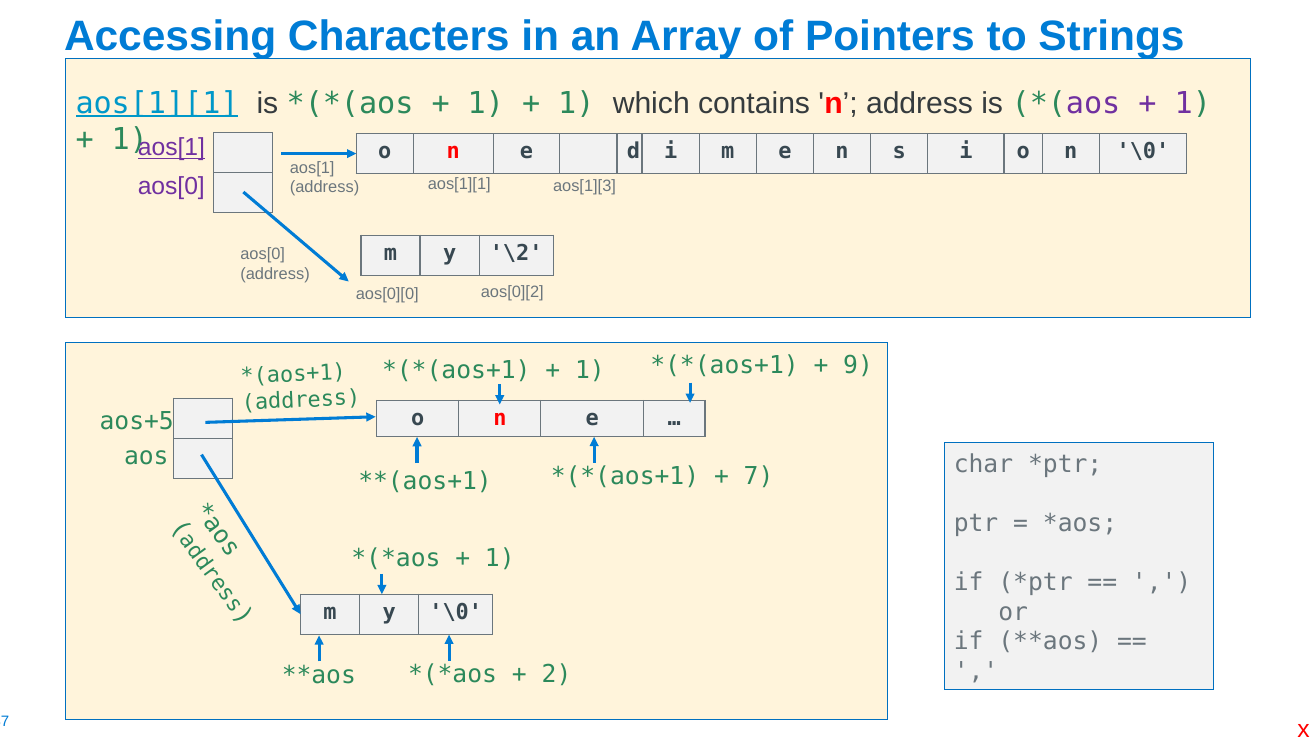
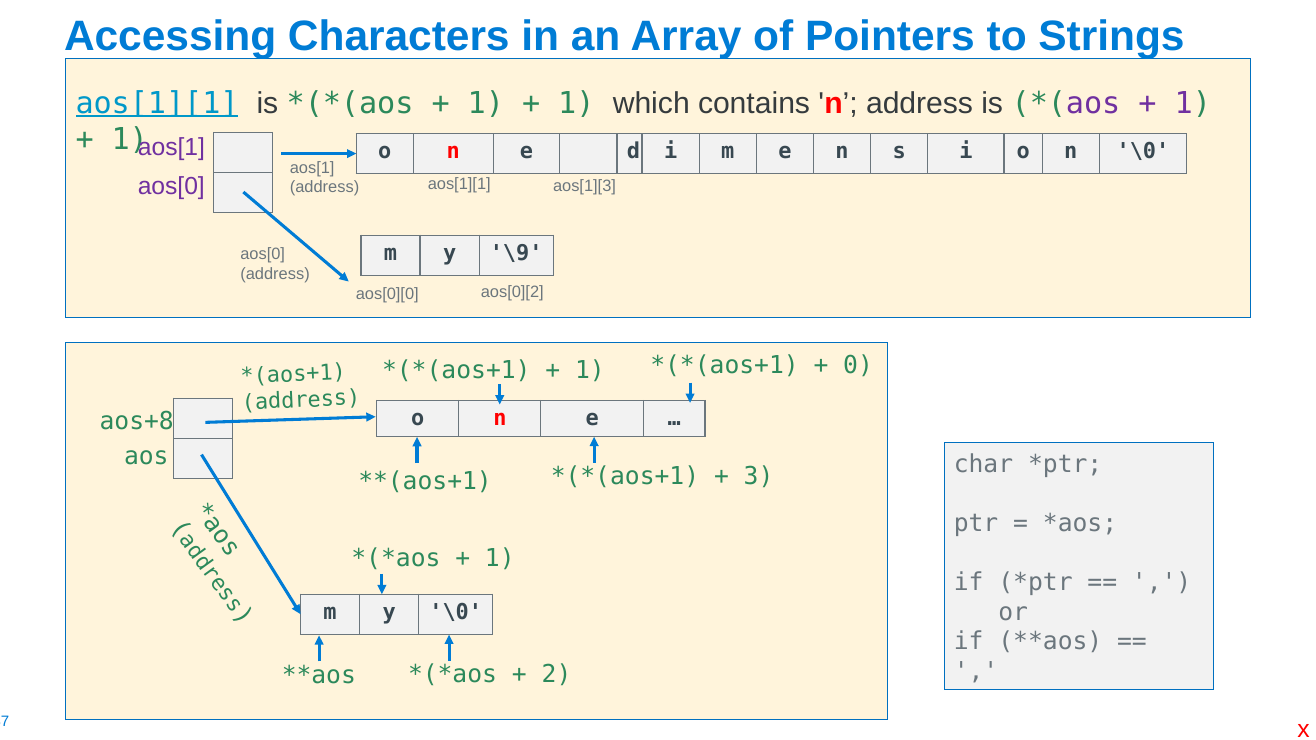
aos[1 underline: present -> none (171, 148)
\2: \2 -> \9 (516, 253)
9: 9 -> 0 (858, 366)
aos+5: aos+5 -> aos+8 (137, 421)
7: 7 -> 3 (759, 477)
